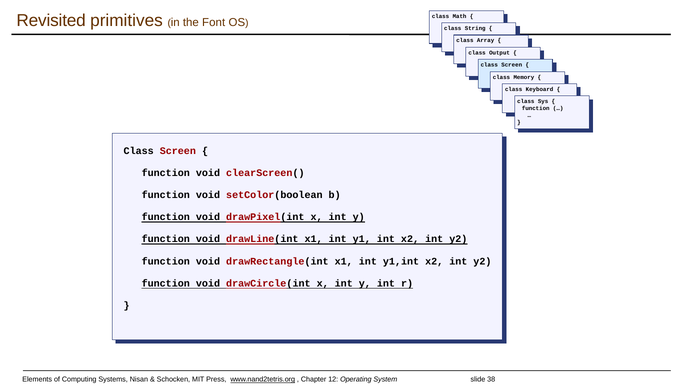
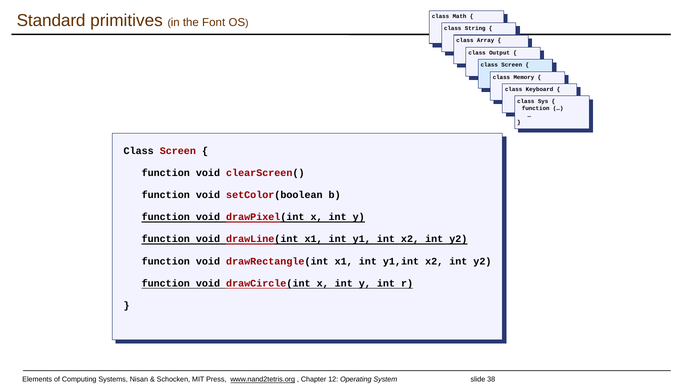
Revisited: Revisited -> Standard (51, 21)
